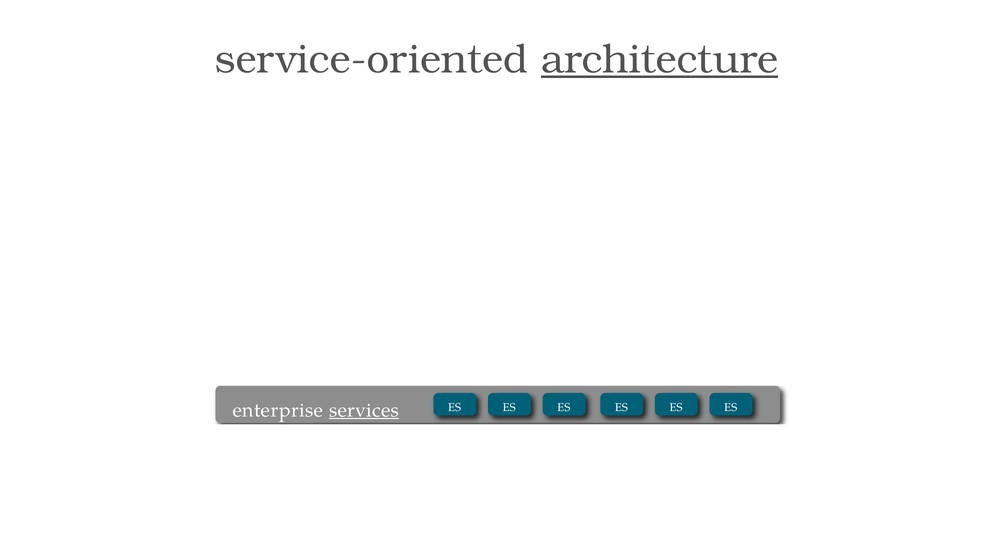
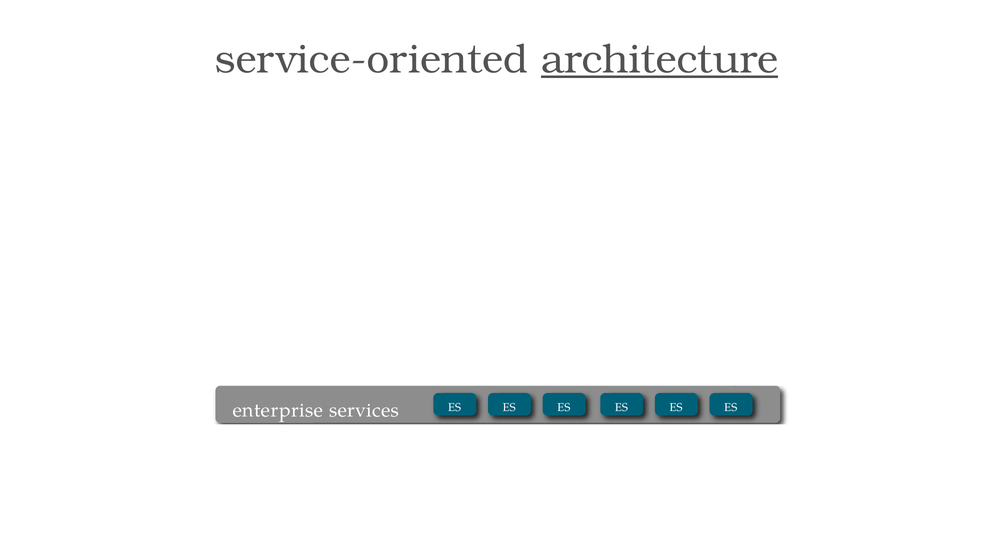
services underline: present -> none (364, 410)
